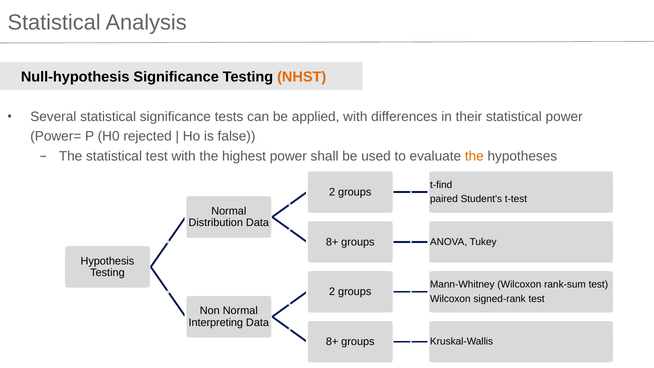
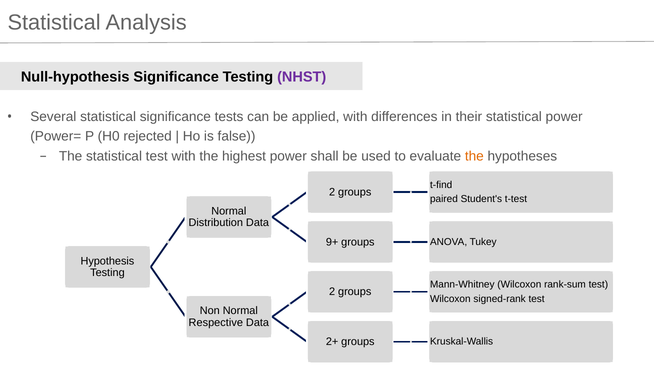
NHST colour: orange -> purple (302, 77)
8+: 8+ -> 9+ (332, 242)
Interpreting: Interpreting -> Respective (216, 323)
8+: 8+ -> 2+ (332, 342)
